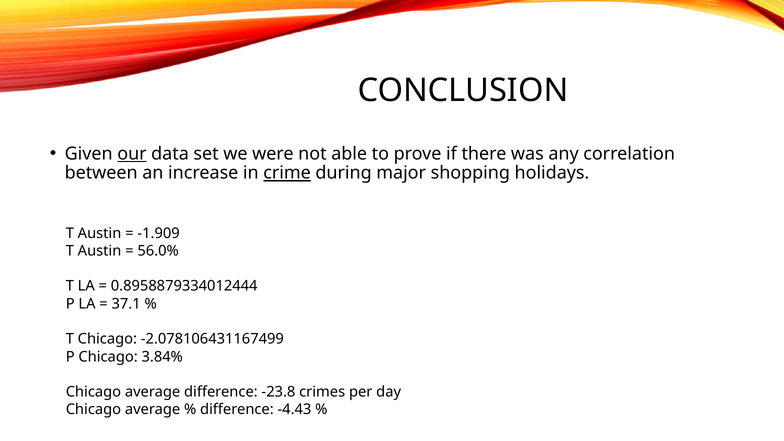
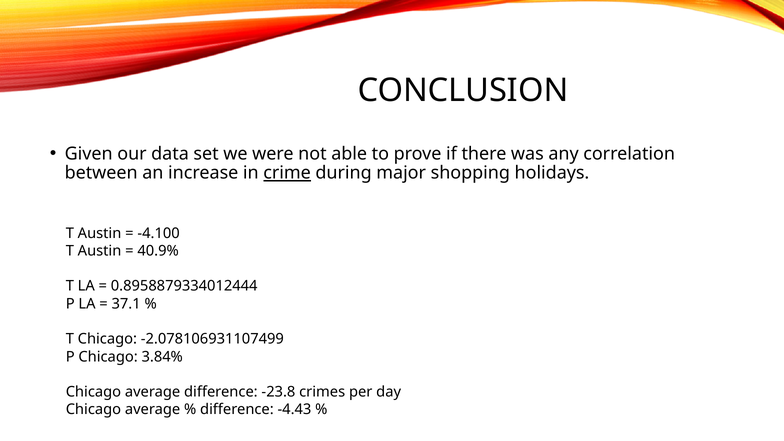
our underline: present -> none (132, 154)
-1.909: -1.909 -> -4.100 (159, 233)
56.0%: 56.0% -> 40.9% (158, 251)
-2.078106431167499: -2.078106431167499 -> -2.078106931107499 (212, 339)
